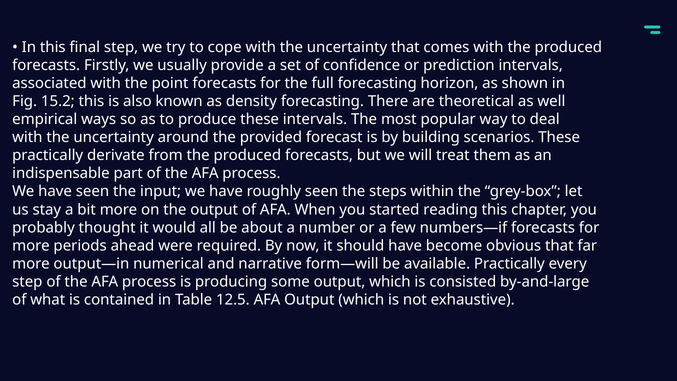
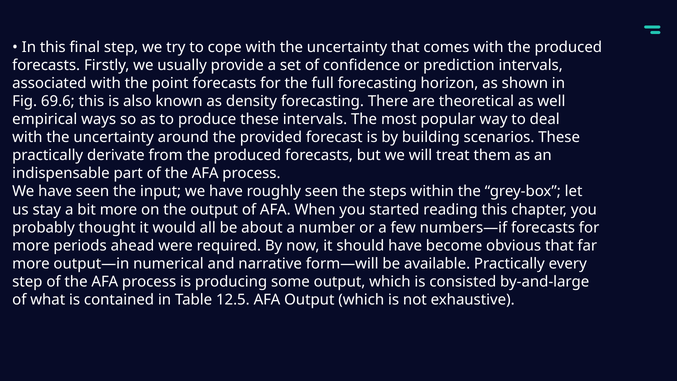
15.2: 15.2 -> 69.6 (58, 101)
